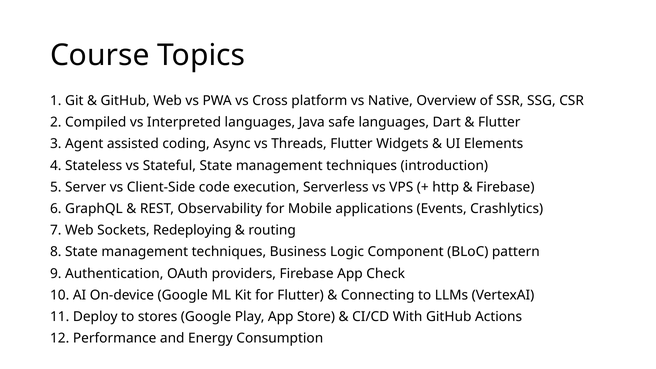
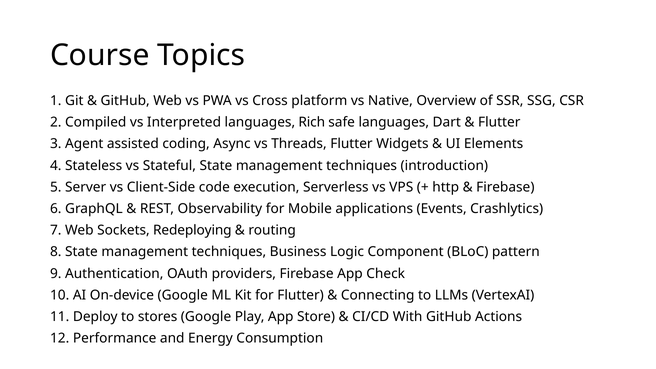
Java: Java -> Rich (312, 122)
